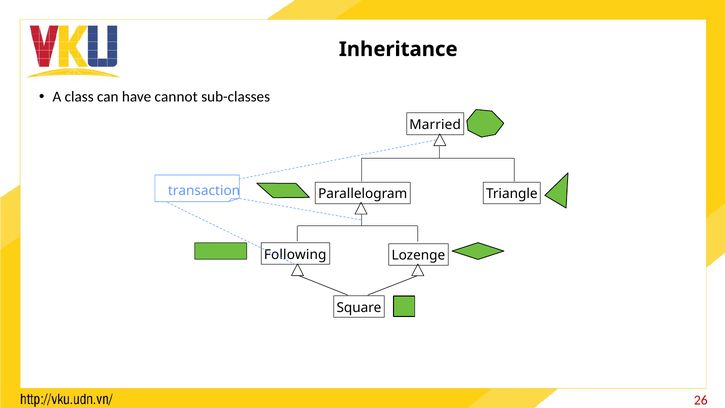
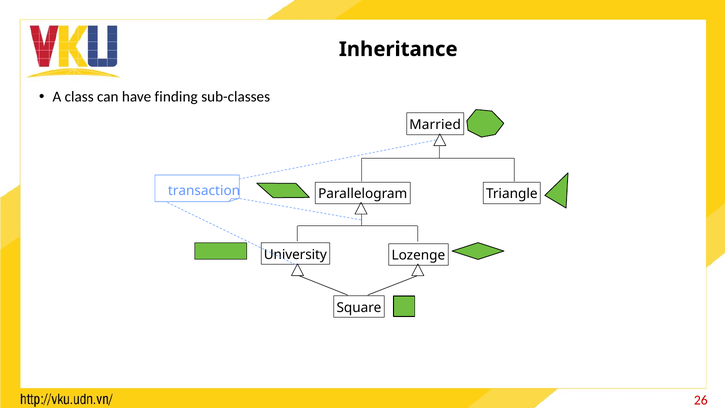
cannot: cannot -> finding (176, 97)
Following: Following -> University (295, 254)
